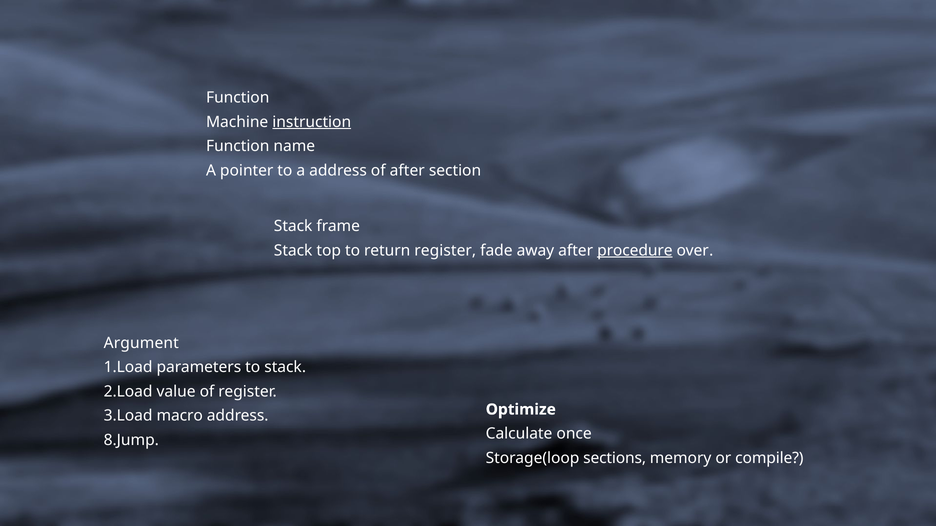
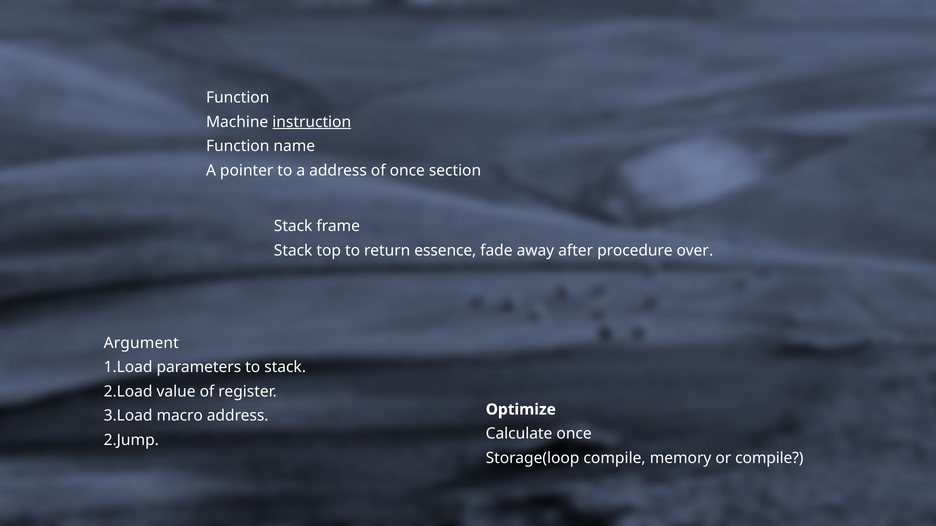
of after: after -> once (407, 171)
return register: register -> essence (445, 251)
procedure underline: present -> none (635, 251)
8.Jump: 8.Jump -> 2.Jump (131, 441)
Storage(loop sections: sections -> compile (615, 459)
